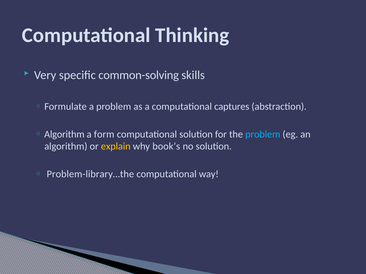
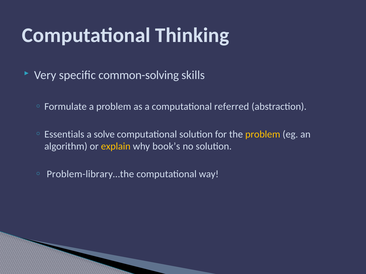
captures: captures -> referred (232, 107)
Algorithm: Algorithm -> Essentials (64, 134)
form: form -> solve (104, 134)
problem colour: light blue -> yellow (263, 134)
